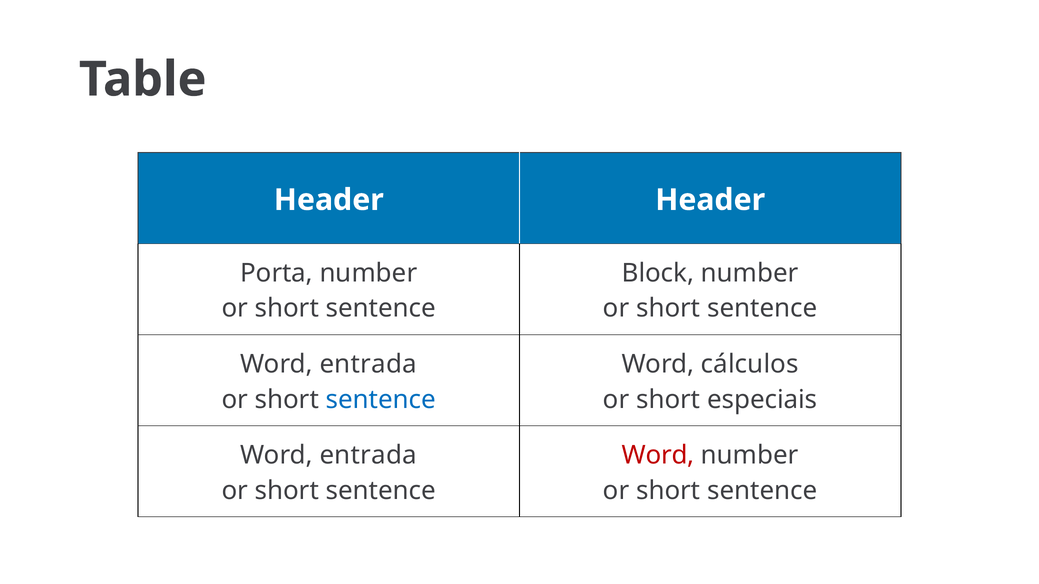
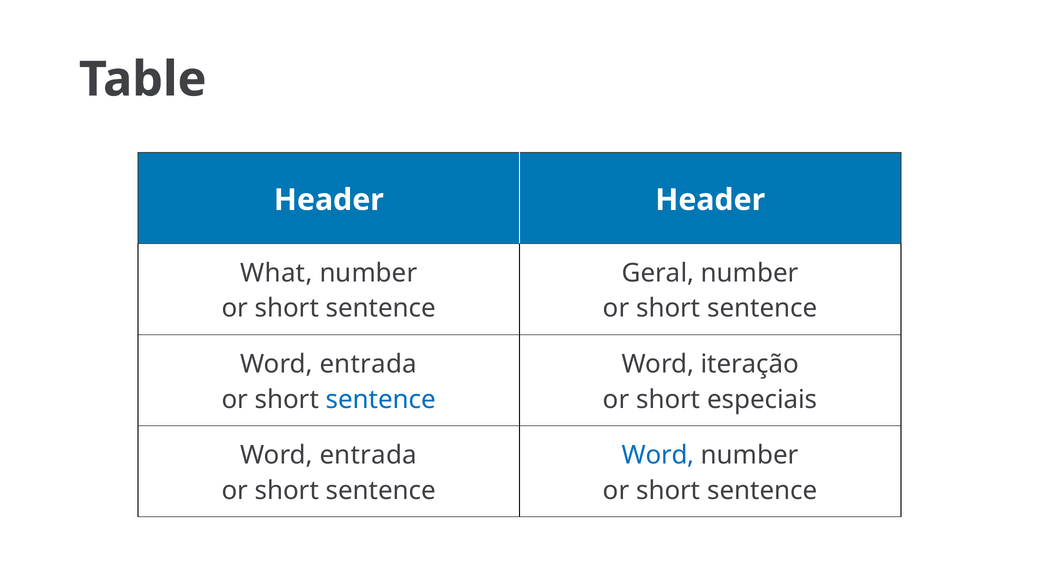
Porta: Porta -> What (276, 273)
Block: Block -> Geral (658, 273)
cálculos: cálculos -> iteração (750, 364)
Word colour: red -> blue (658, 455)
